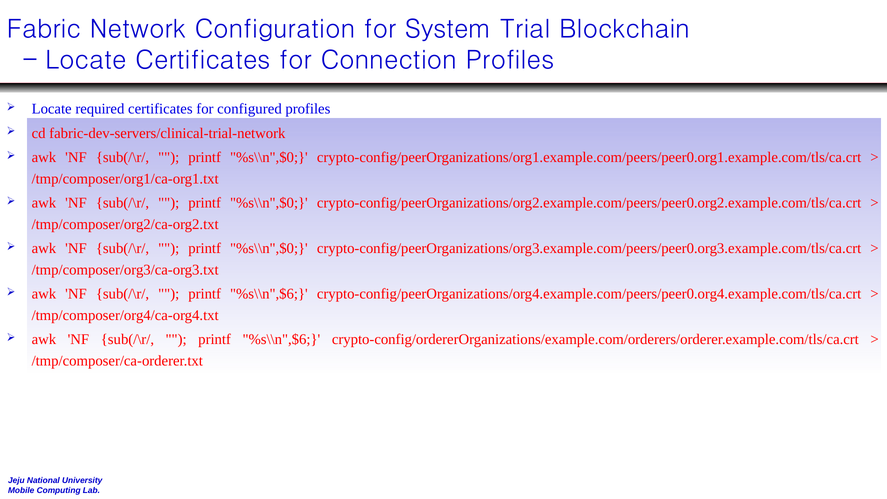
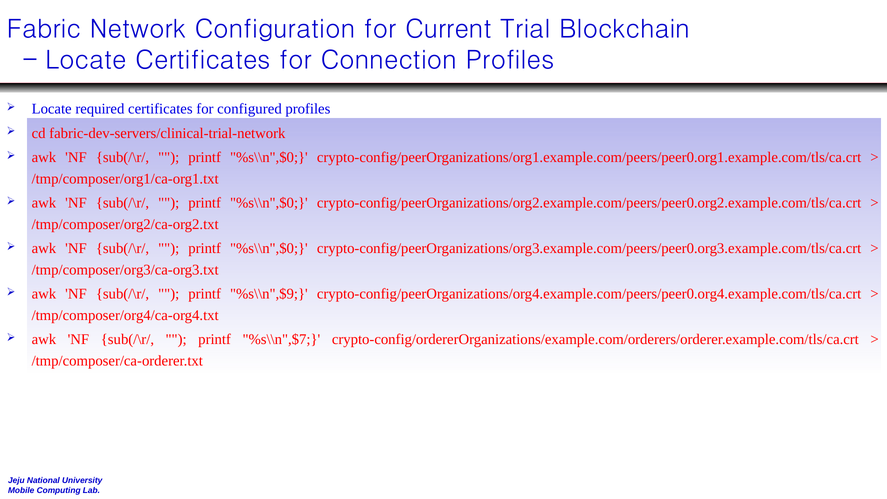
System: System -> Current (448, 29)
%s\\n",$6: %s\\n",$6 -> %s\\n",$9 (269, 294)
%s\\n",$6: %s\\n",$6 -> %s\\n",$7 (281, 339)
